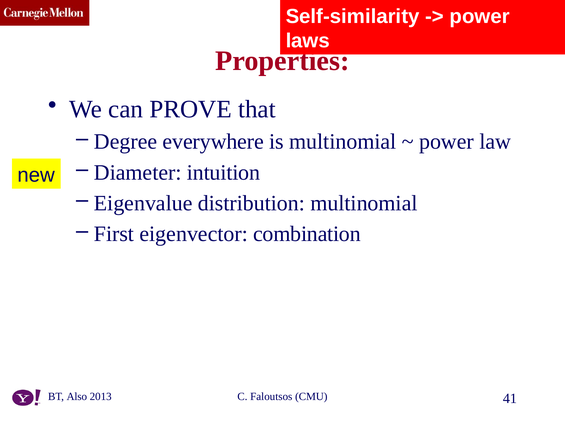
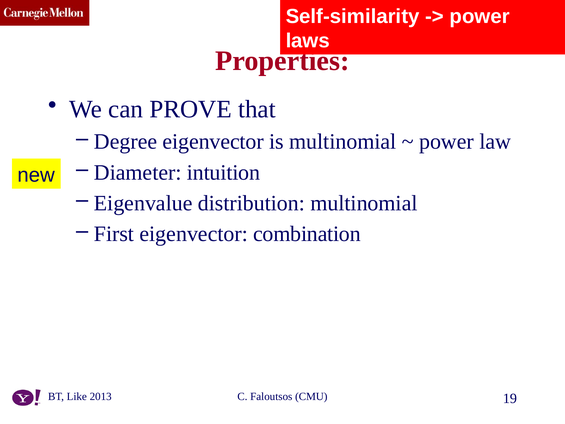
Degree everywhere: everywhere -> eigenvector (213, 142)
Also: Also -> Like (77, 396)
41: 41 -> 19 (510, 398)
